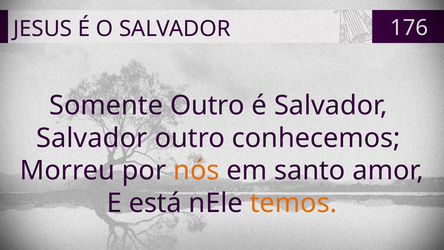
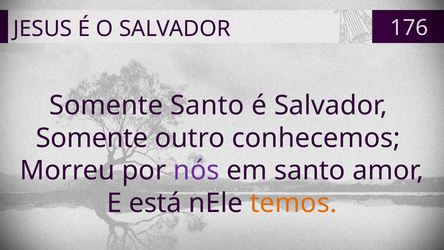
Somente Outro: Outro -> Santo (207, 105)
Salvador: Salvador -> Somente (92, 138)
nós colour: orange -> purple (196, 171)
